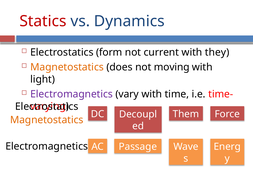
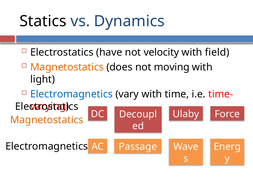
Statics colour: red -> black (43, 21)
form: form -> have (109, 52)
current: current -> velocity (161, 52)
they: they -> field (217, 52)
Electromagnetics colour: purple -> blue (72, 94)
Them: Them -> Ulaby (186, 114)
